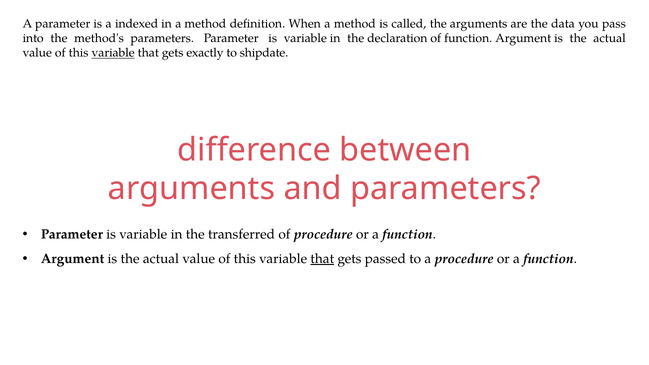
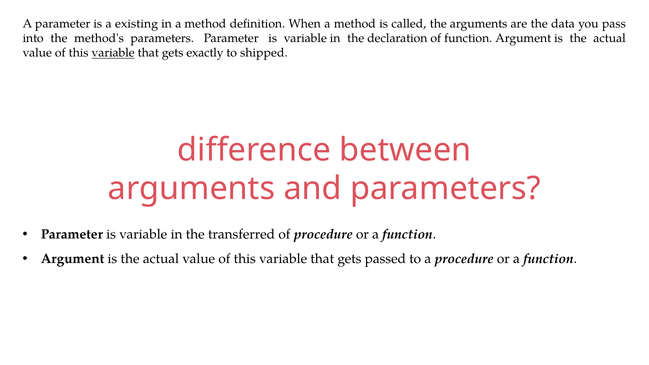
indexed: indexed -> existing (137, 24)
shipdate: shipdate -> shipped (264, 53)
that underline: present -> none (322, 259)
